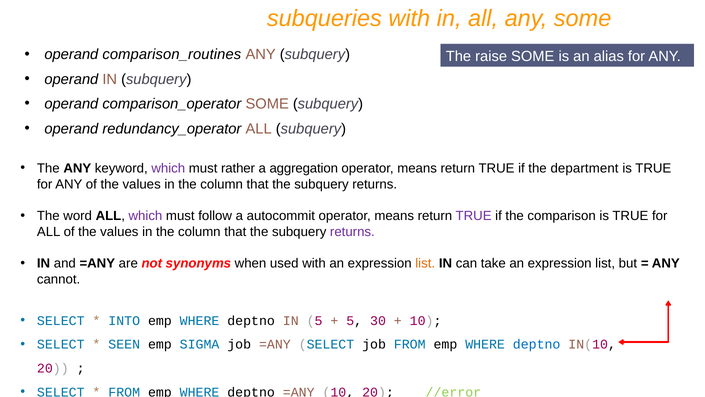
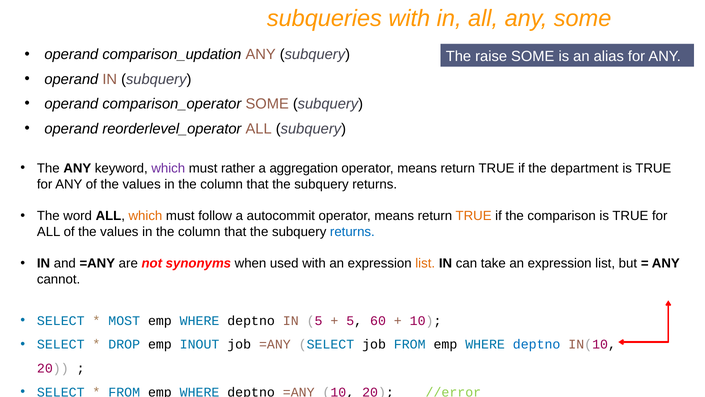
comparison_routines: comparison_routines -> comparison_updation (172, 55)
redundancy_operator: redundancy_operator -> reorderlevel_operator (172, 129)
which colour: purple -> orange (145, 216)
TRUE colour: purple -> orange (474, 216)
returns colour: purple -> blue (352, 232)
INTO: INTO -> MOST (124, 320)
30: 30 -> 60 (378, 320)
SEEN: SEEN -> DROP (124, 344)
SIGMA: SIGMA -> INOUT (200, 344)
